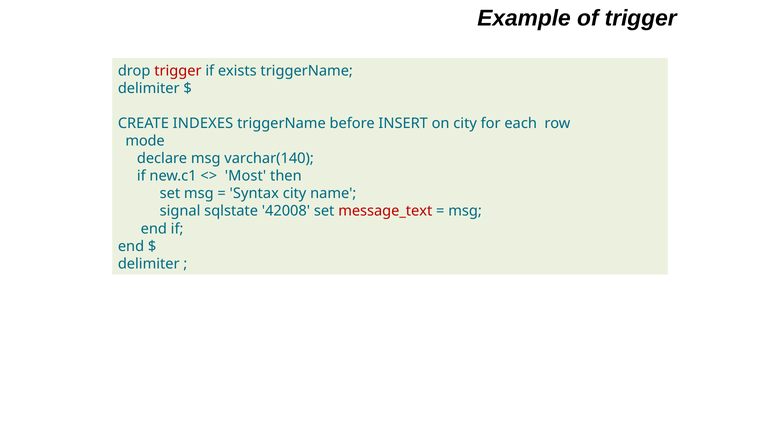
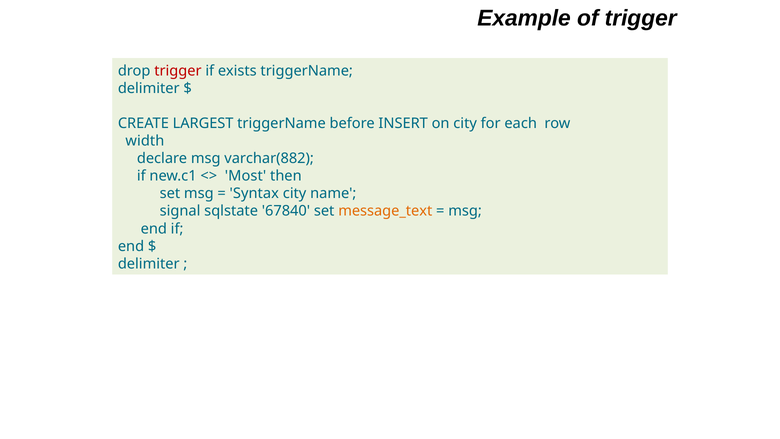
INDEXES: INDEXES -> LARGEST (203, 123)
mode: mode -> width (145, 141)
varchar(140: varchar(140 -> varchar(882 (269, 158)
42008: 42008 -> 67840 (286, 211)
message_text colour: red -> orange (385, 211)
